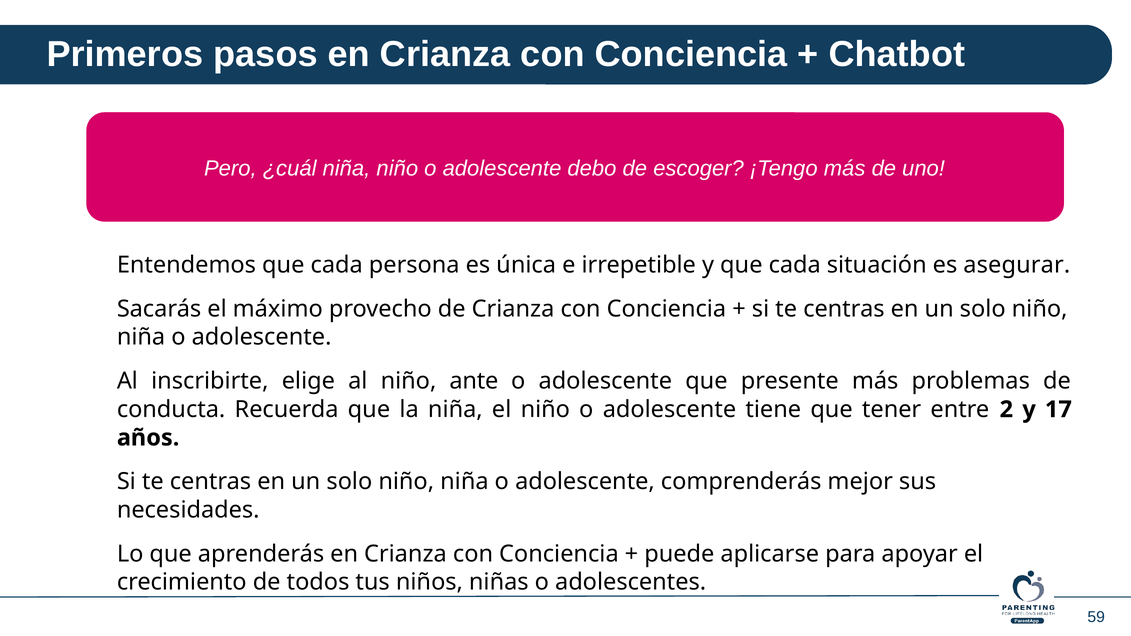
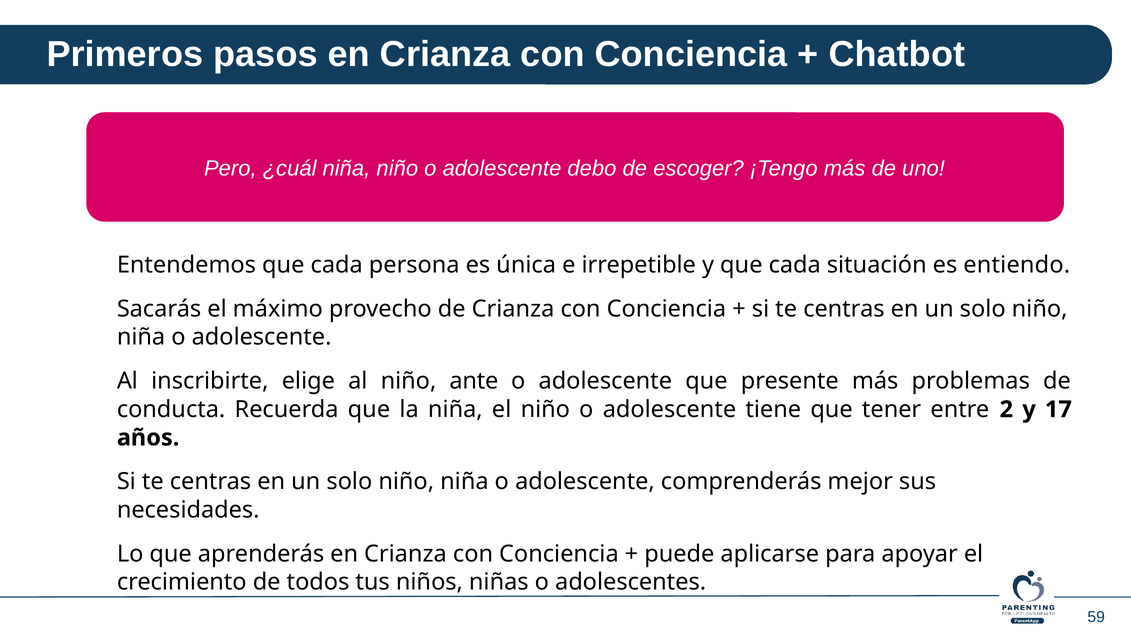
asegurar: asegurar -> entiendo (1017, 265)
